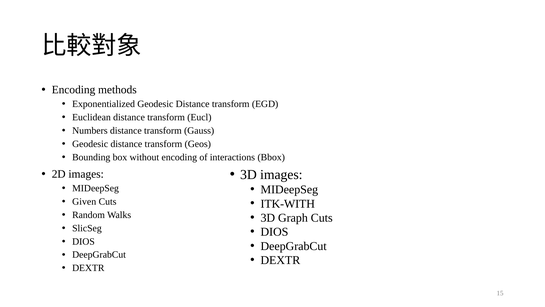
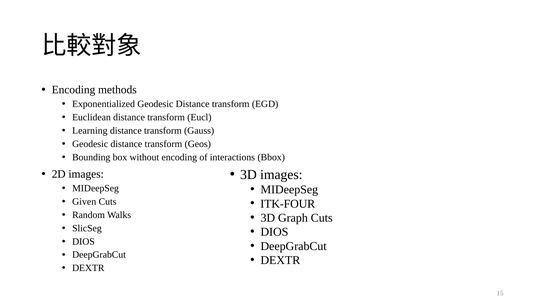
Numbers: Numbers -> Learning (90, 130)
ITK-WITH: ITK-WITH -> ITK-FOUR (288, 203)
